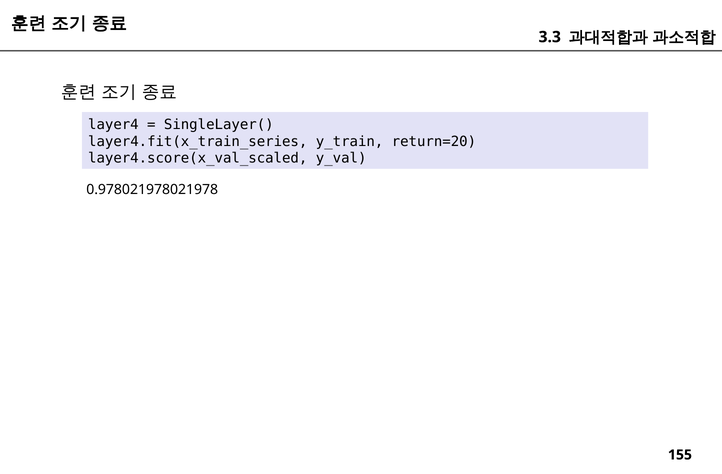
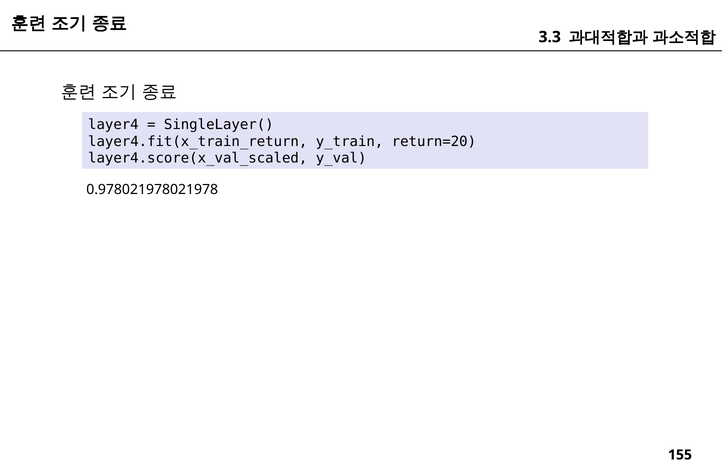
layer4.fit(x_train_series: layer4.fit(x_train_series -> layer4.fit(x_train_return (198, 142)
